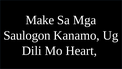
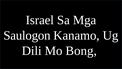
Make: Make -> Israel (40, 20)
Heart: Heart -> Bong (81, 50)
